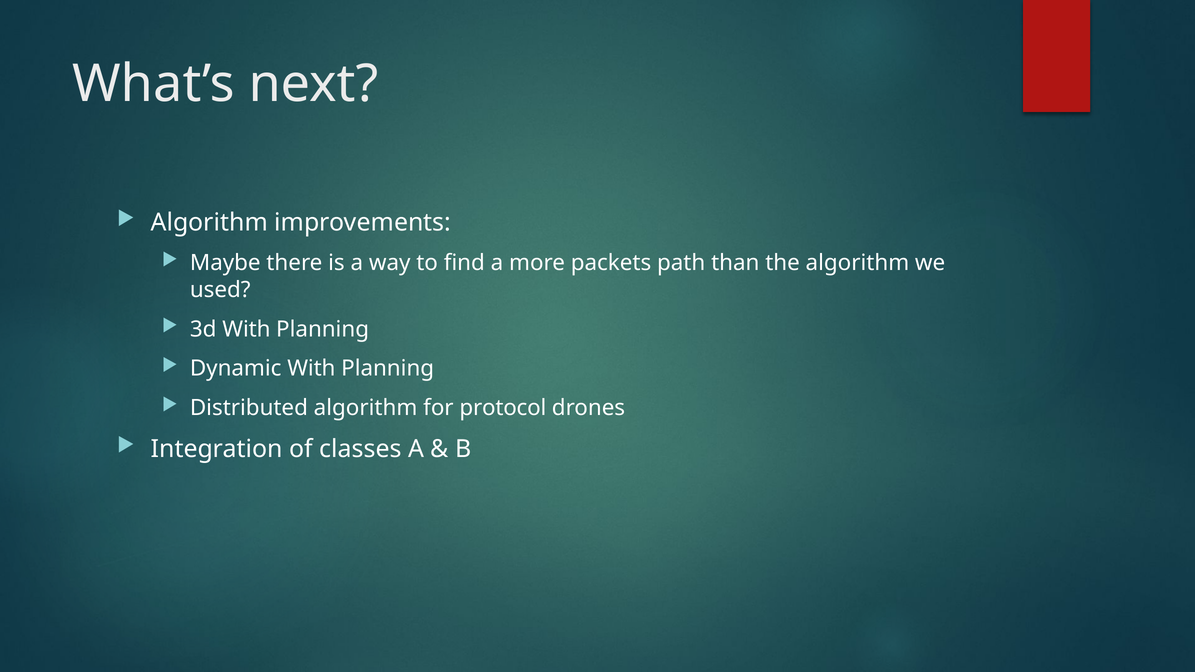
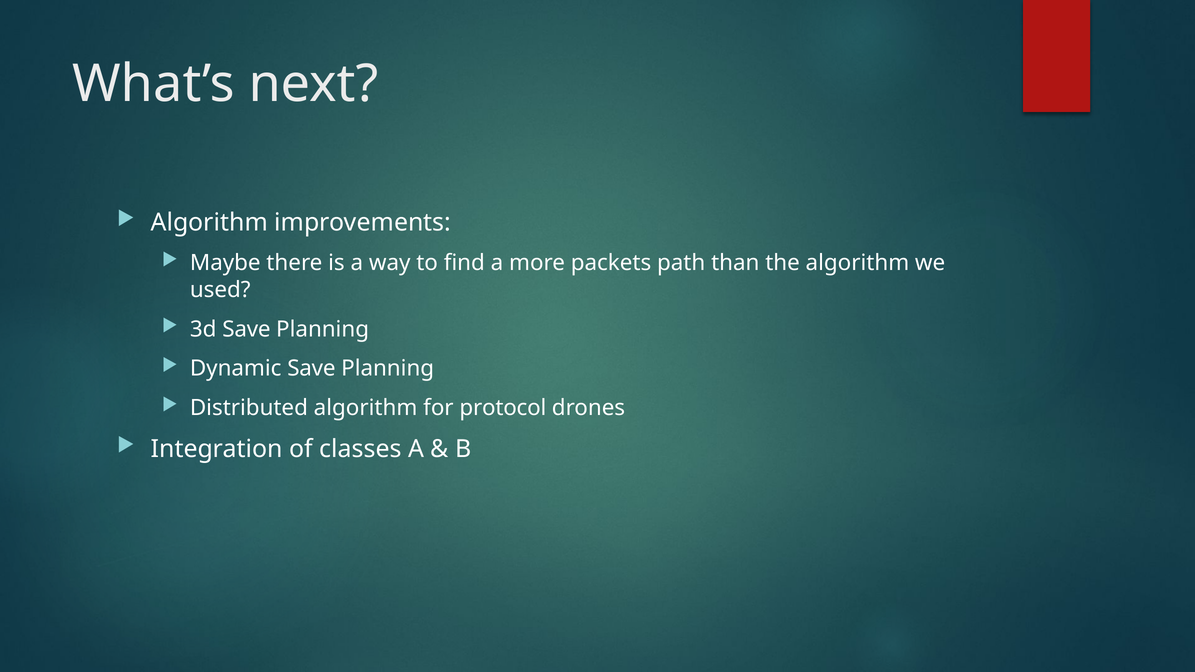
3d With: With -> Save (246, 329)
Dynamic With: With -> Save (311, 369)
